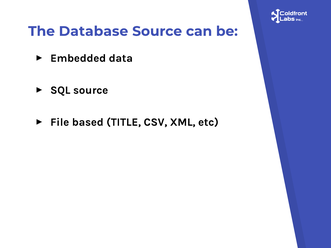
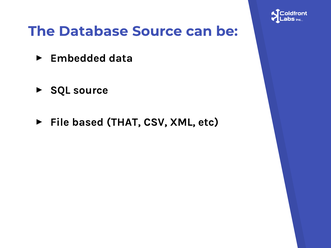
TITLE: TITLE -> THAT (124, 122)
